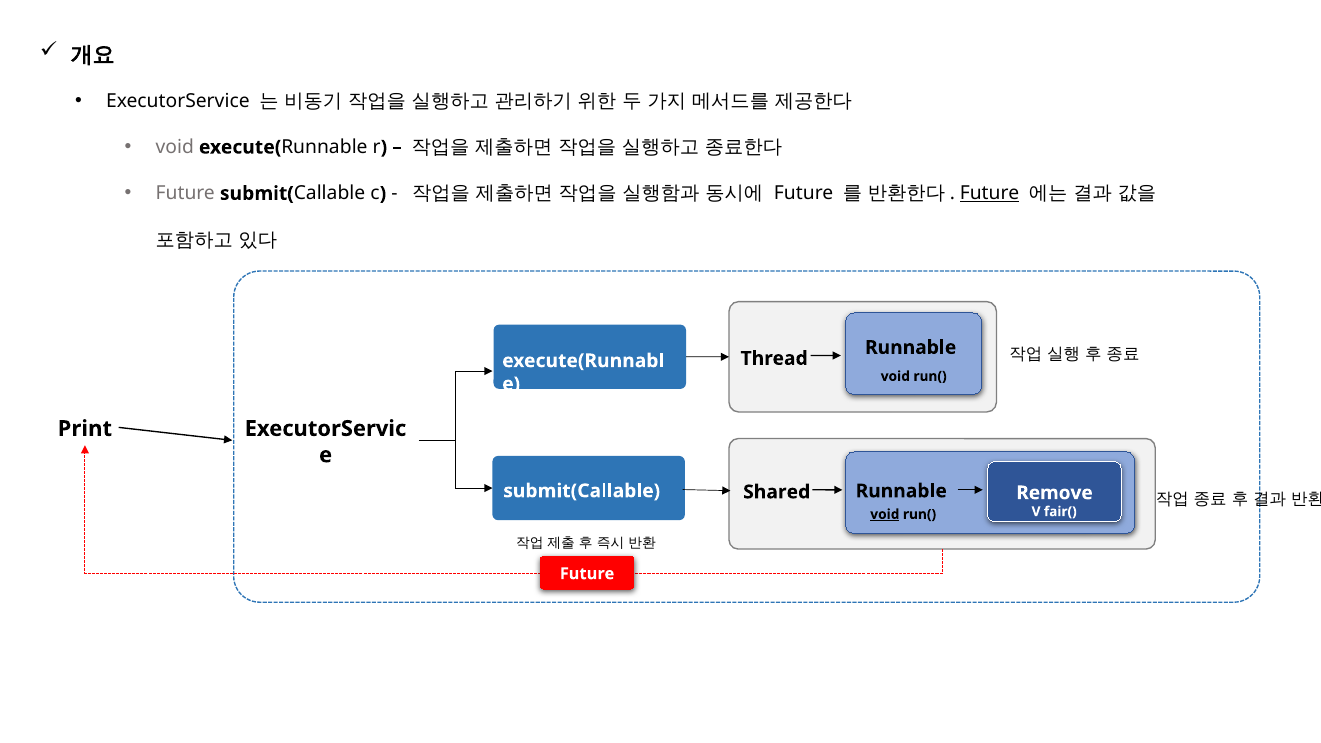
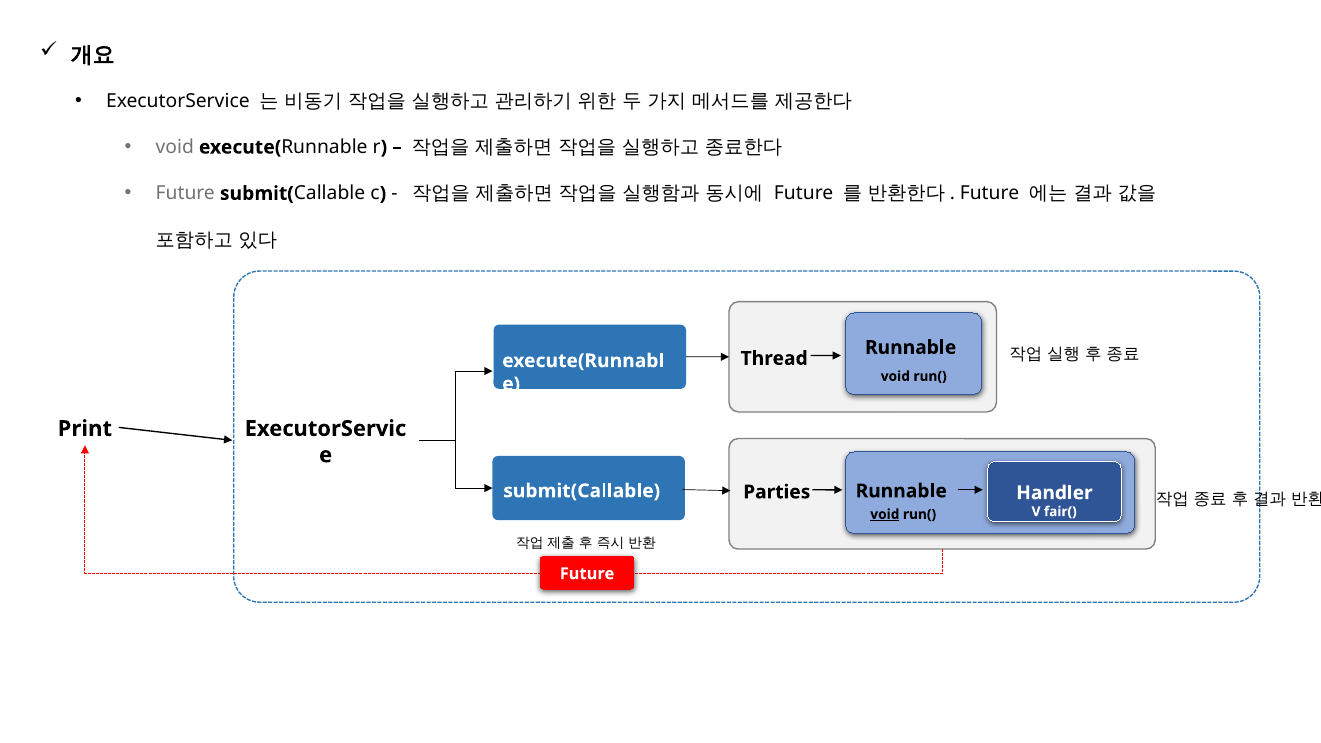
Future underline: present -> none (990, 193)
Shared: Shared -> Parties (777, 492)
Remove: Remove -> Handler (1054, 493)
